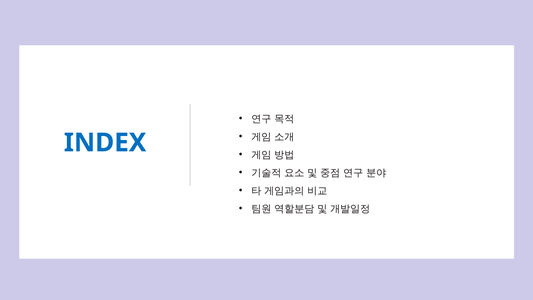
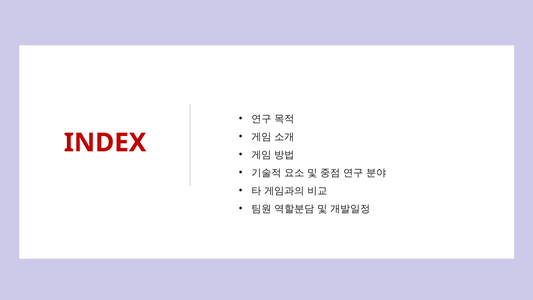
INDEX colour: blue -> red (105, 143)
